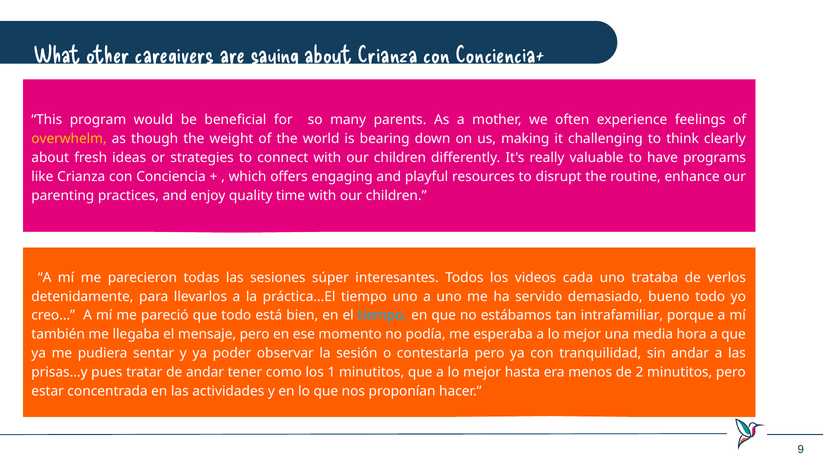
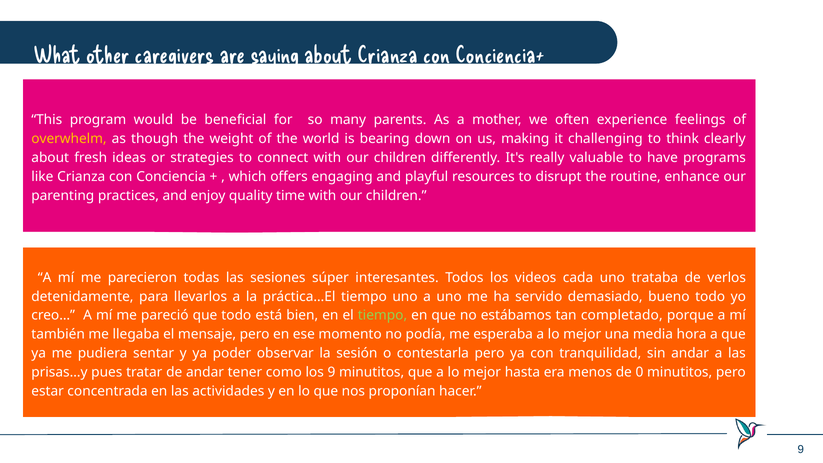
tiempo colour: light blue -> light green (382, 315)
intrafamiliar: intrafamiliar -> completado (622, 315)
los 1: 1 -> 9 (332, 372)
2: 2 -> 0 (640, 372)
